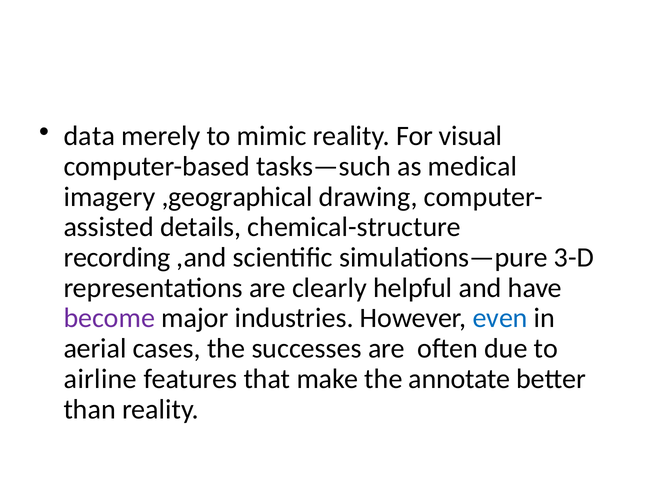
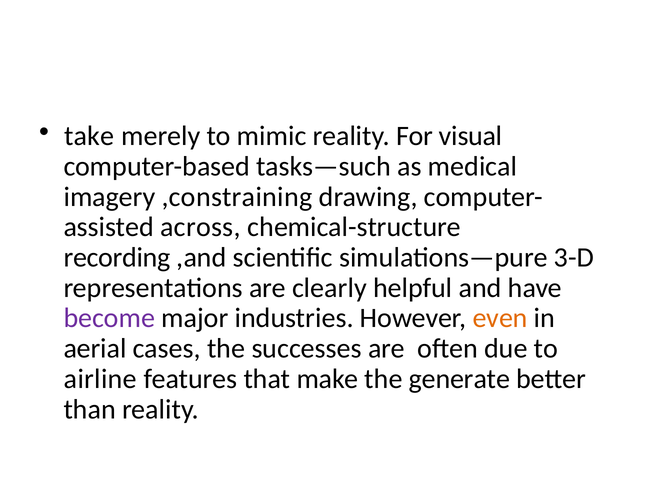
data: data -> take (89, 136)
,geographical: ,geographical -> ,constraining (237, 197)
details: details -> across (200, 227)
even colour: blue -> orange (500, 318)
annotate: annotate -> generate (459, 379)
